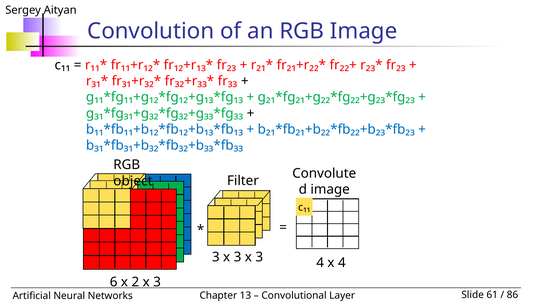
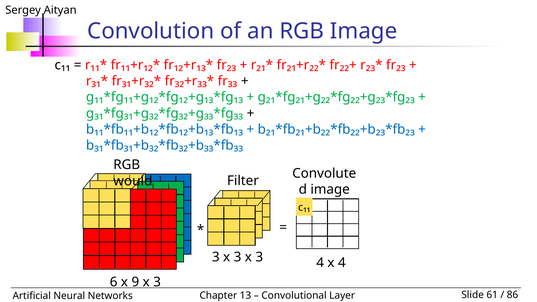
object: object -> would (133, 181)
2: 2 -> 9 (135, 282)
